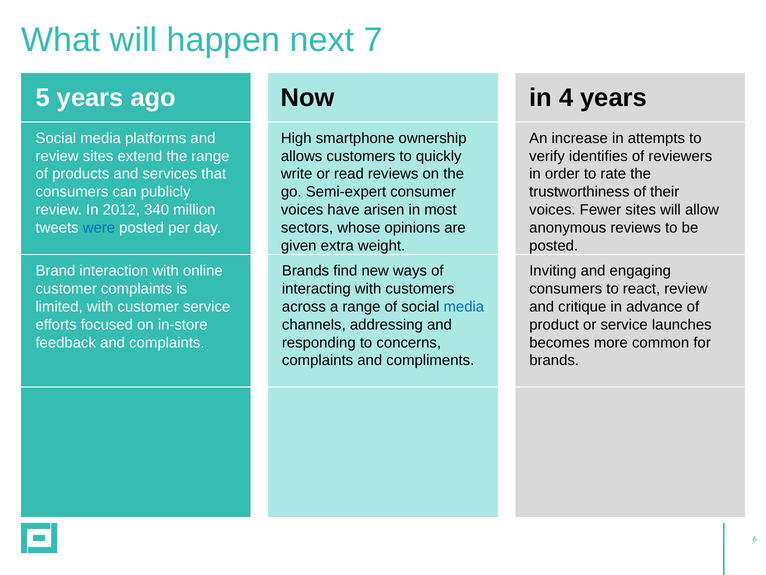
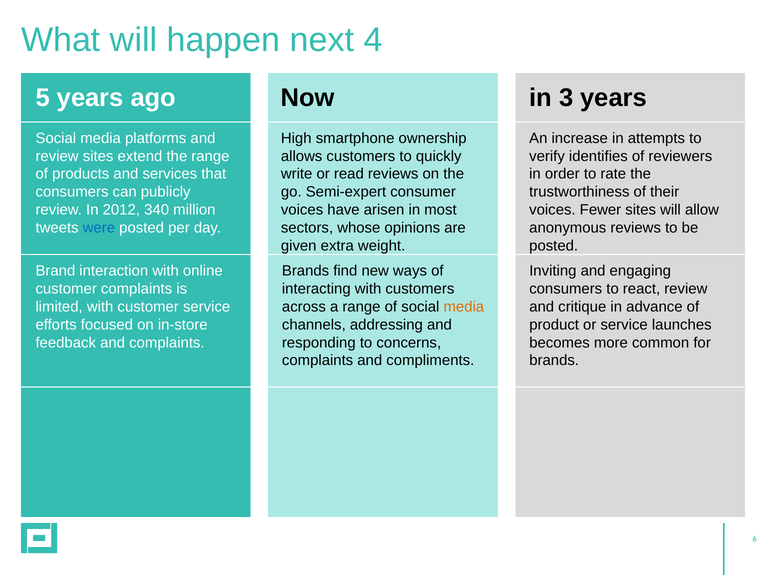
7: 7 -> 4 (373, 40)
4: 4 -> 3 (566, 98)
media colour: blue -> orange (464, 307)
